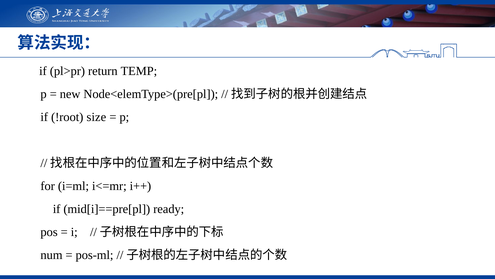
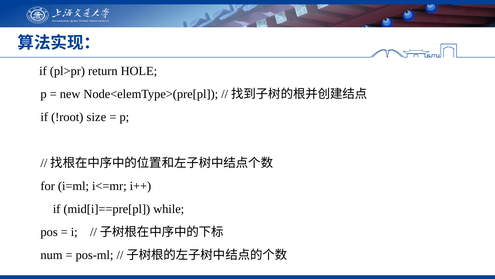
TEMP: TEMP -> HOLE (139, 71)
ready: ready -> while (169, 209)
